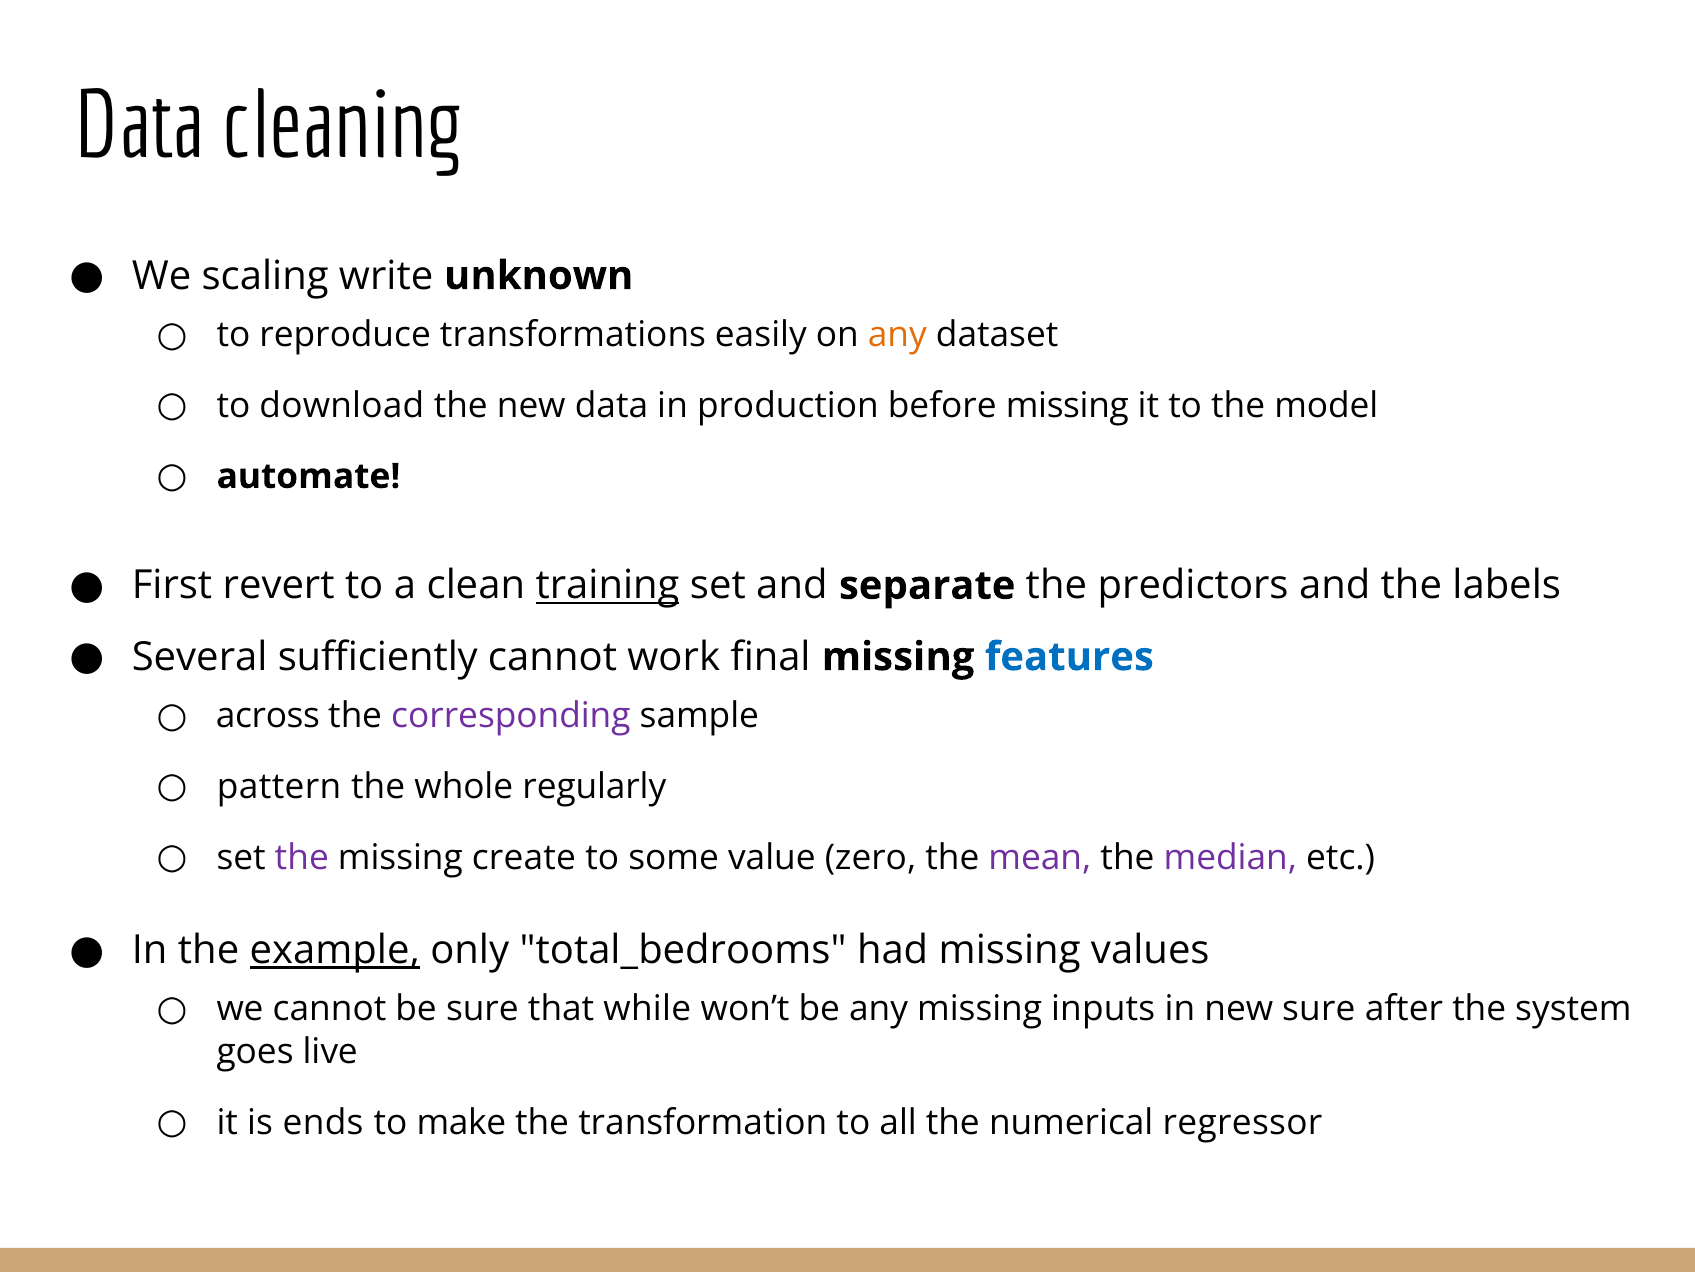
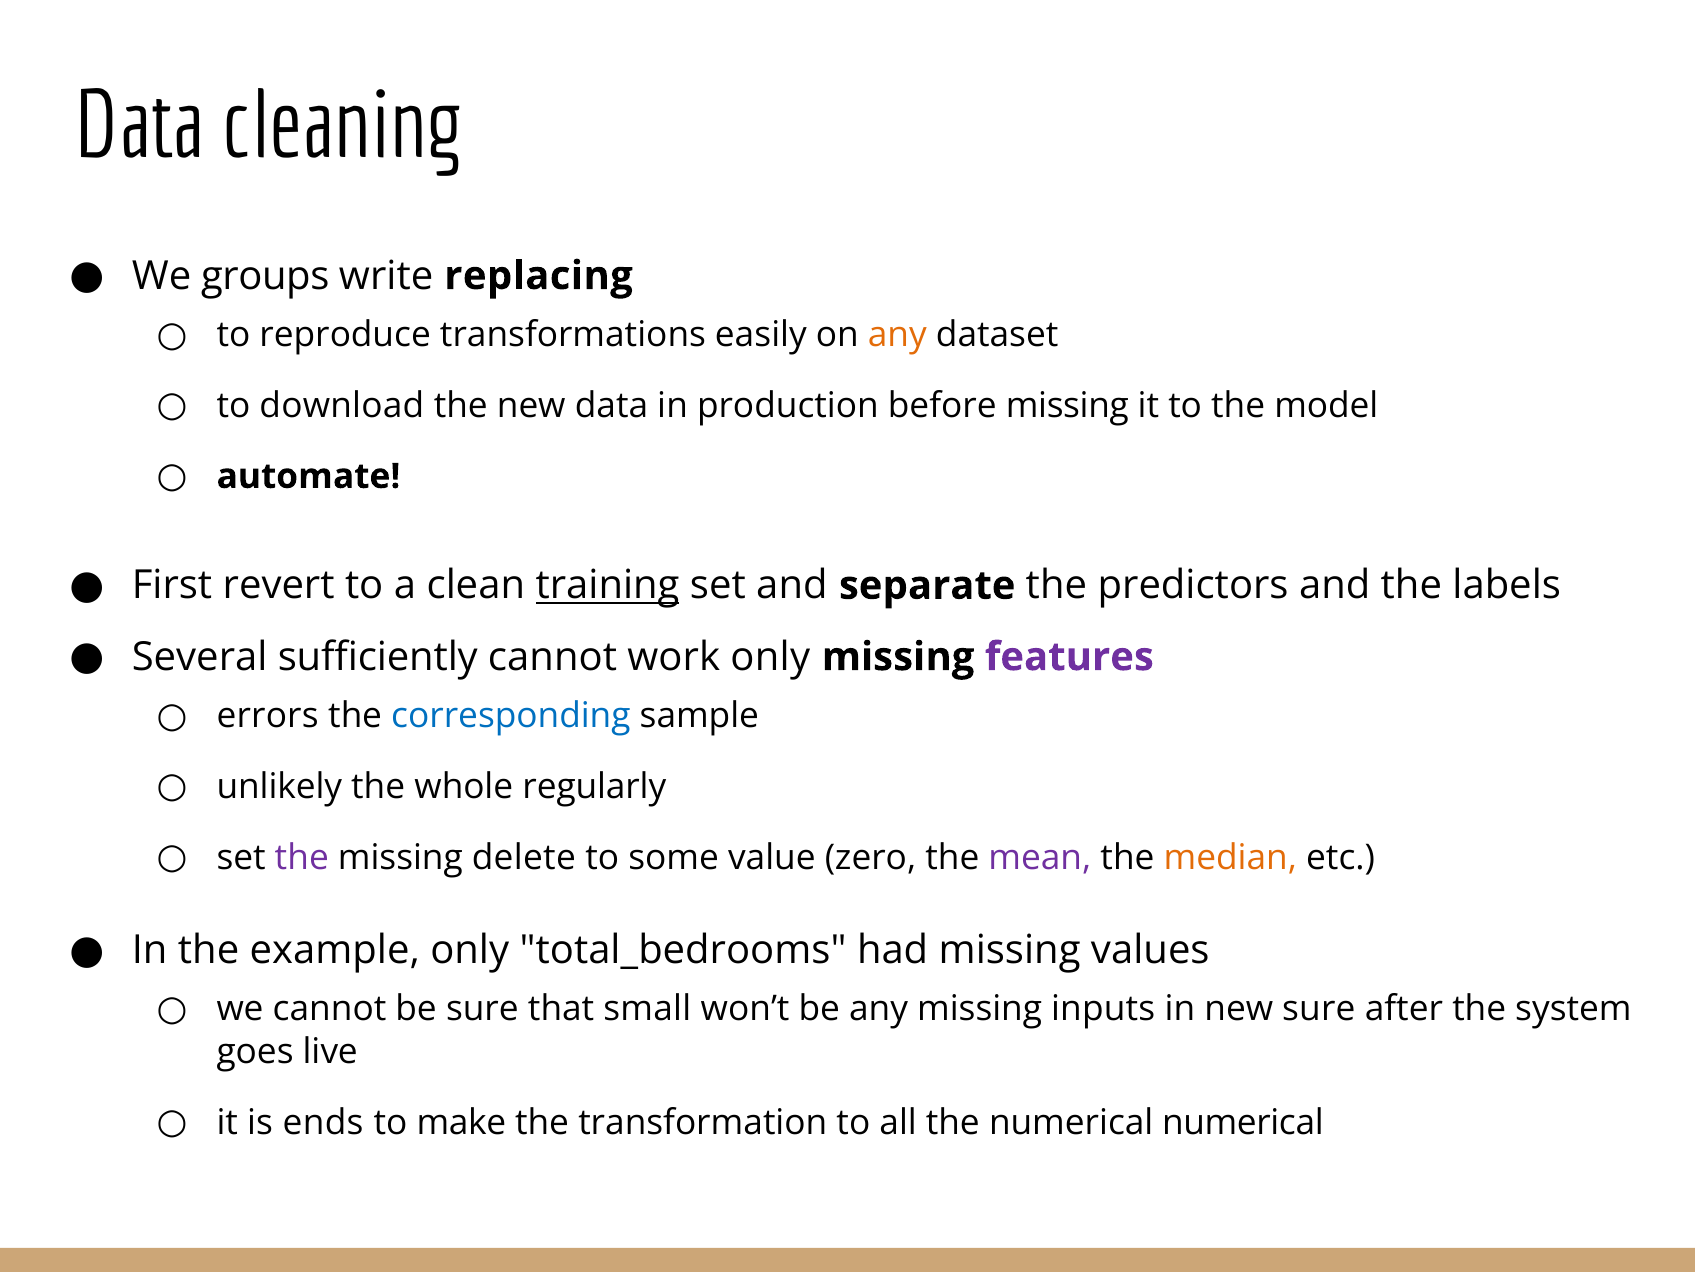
scaling: scaling -> groups (265, 276)
unknown: unknown -> replacing (539, 276)
work final: final -> only (770, 657)
features colour: blue -> purple (1069, 657)
across: across -> errors (268, 716)
corresponding colour: purple -> blue (511, 716)
pattern: pattern -> unlikely (279, 786)
create: create -> delete (524, 857)
median colour: purple -> orange (1230, 857)
example underline: present -> none (335, 950)
while: while -> small (647, 1009)
numerical regressor: regressor -> numerical (1243, 1122)
